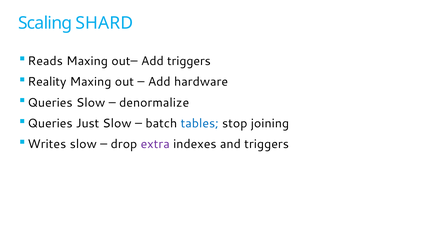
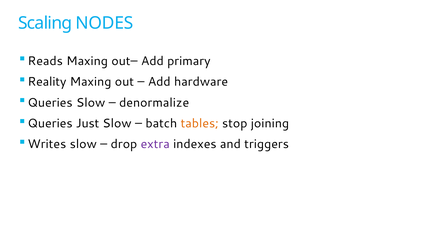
SHARD: SHARD -> NODES (104, 23)
Add triggers: triggers -> primary (189, 61)
tables colour: blue -> orange (200, 124)
